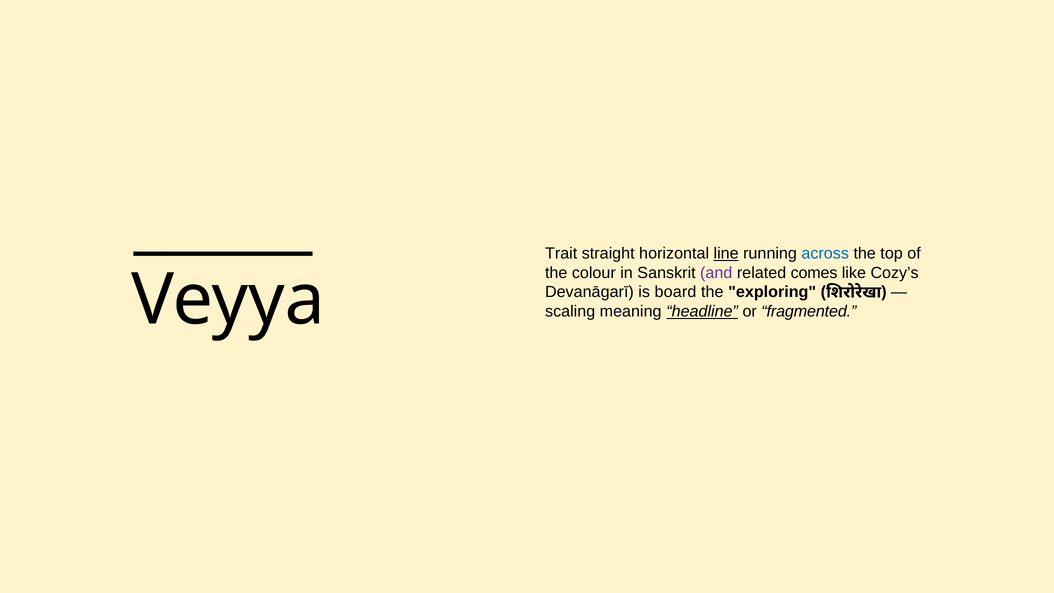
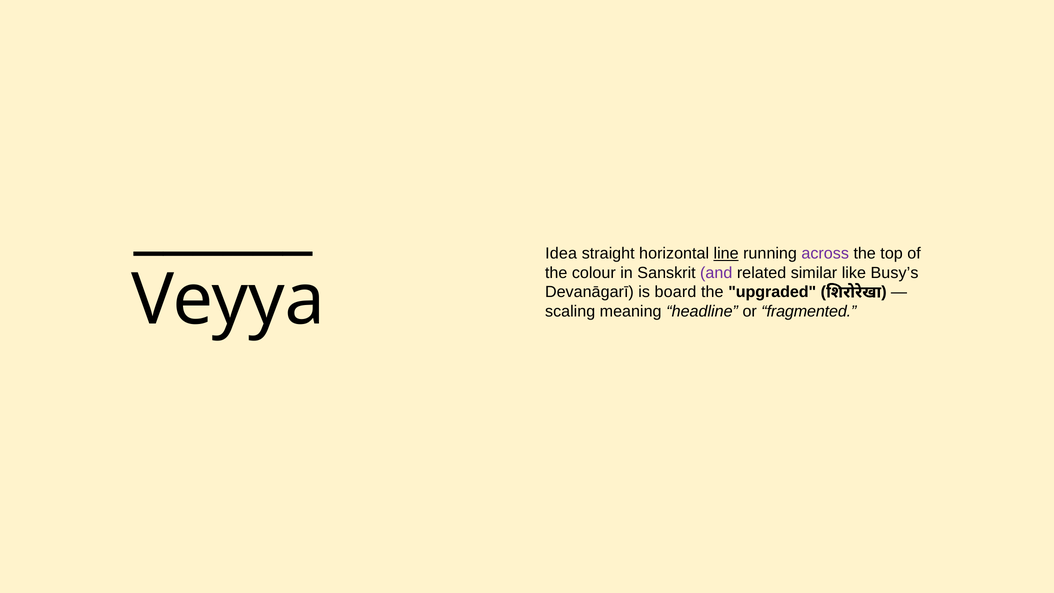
Trait: Trait -> Idea (561, 253)
across colour: blue -> purple (825, 253)
comes: comes -> similar (814, 273)
Cozy’s: Cozy’s -> Busy’s (894, 273)
exploring: exploring -> upgraded (772, 292)
headline underline: present -> none (702, 311)
